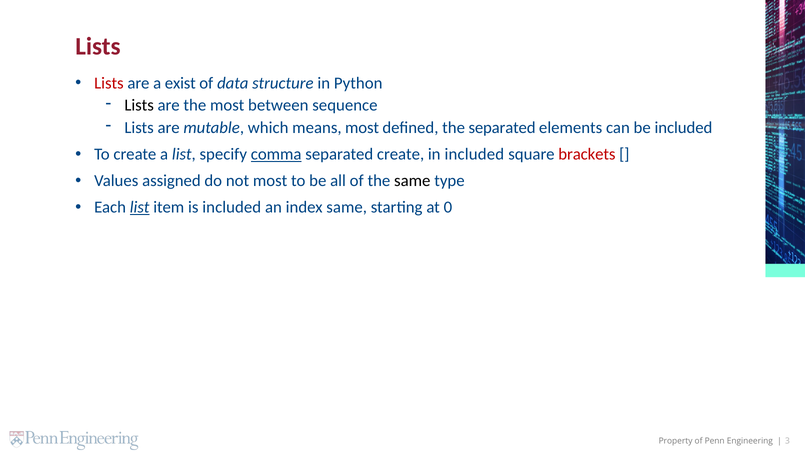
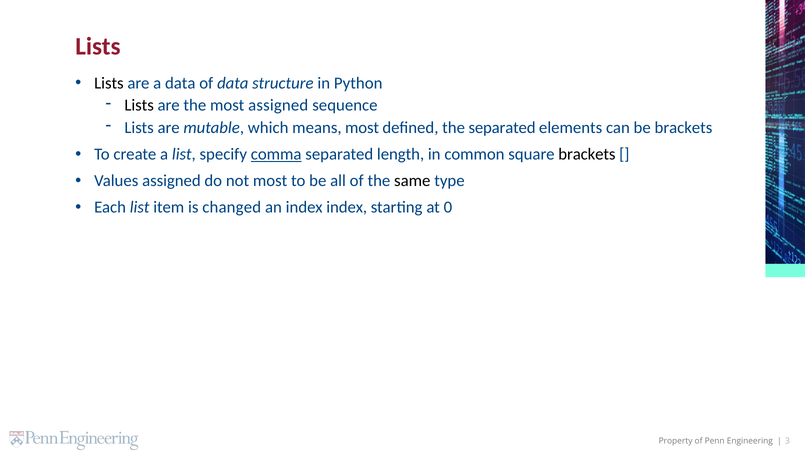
Lists colour: red -> black (109, 83)
a exist: exist -> data (180, 83)
most between: between -> assigned (278, 105)
be included: included -> brackets (683, 128)
separated create: create -> length (401, 154)
in included: included -> common (474, 154)
brackets colour: red -> black (587, 154)
list underline: present -> none (140, 207)
is included: included -> changed (232, 207)
index same: same -> index (347, 207)
